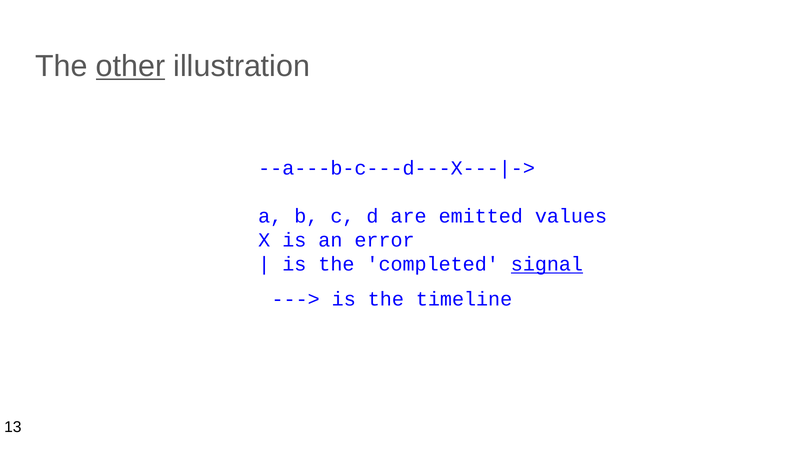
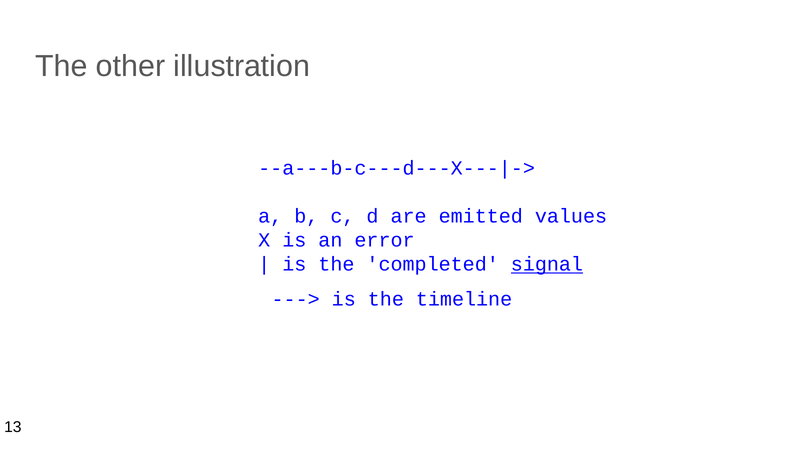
other underline: present -> none (131, 66)
